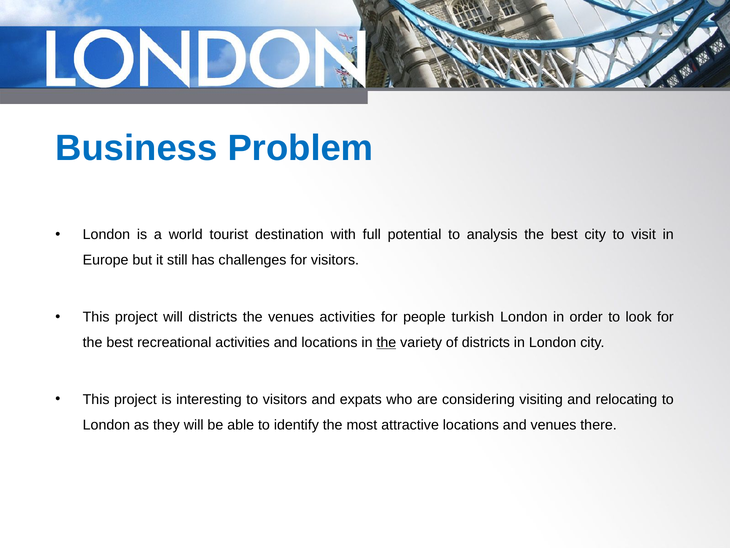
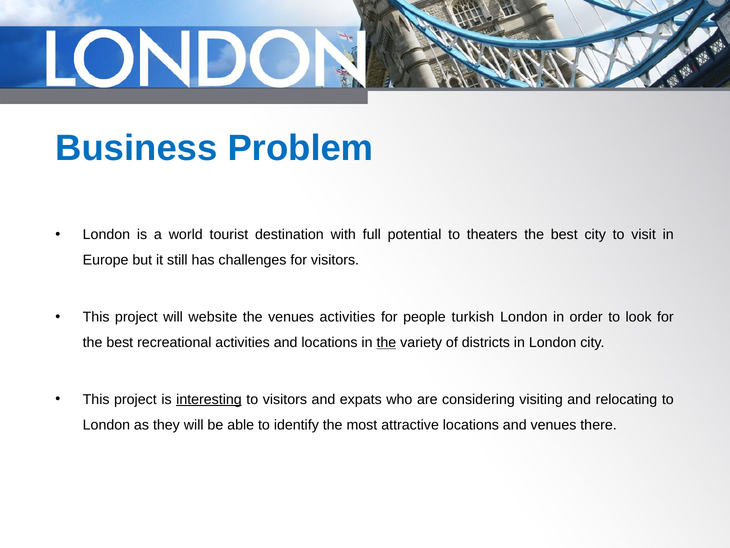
analysis: analysis -> theaters (492, 234)
will districts: districts -> website (213, 317)
interesting underline: none -> present (209, 399)
